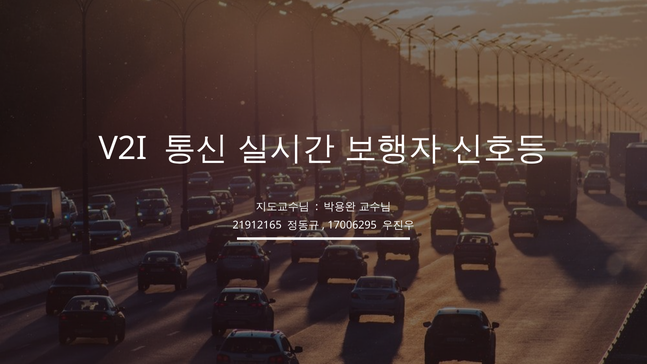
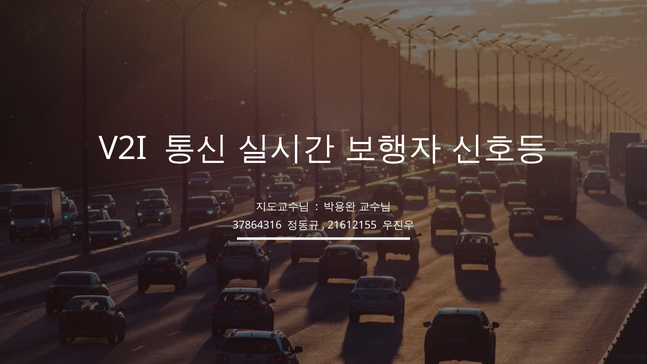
21912165: 21912165 -> 37864316 (257, 225)
17006295: 17006295 -> 21612155 (352, 225)
